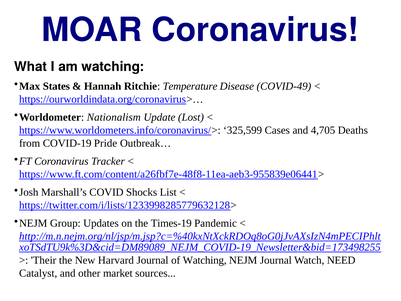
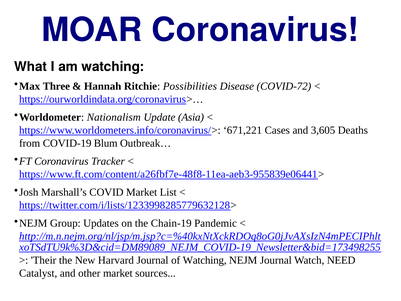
States: States -> Three (56, 86)
Temperature: Temperature -> Possibilities (190, 86)
COVID-49: COVID-49 -> COVID-72 (284, 86)
Lost: Lost -> Asia (191, 117)
325,599: 325,599 -> 671,221 (243, 130)
4,705: 4,705 -> 3,605 (323, 130)
Pride: Pride -> Blum (106, 143)
COVID Shocks: Shocks -> Market (142, 192)
Times-19: Times-19 -> Chain-19 (171, 223)
